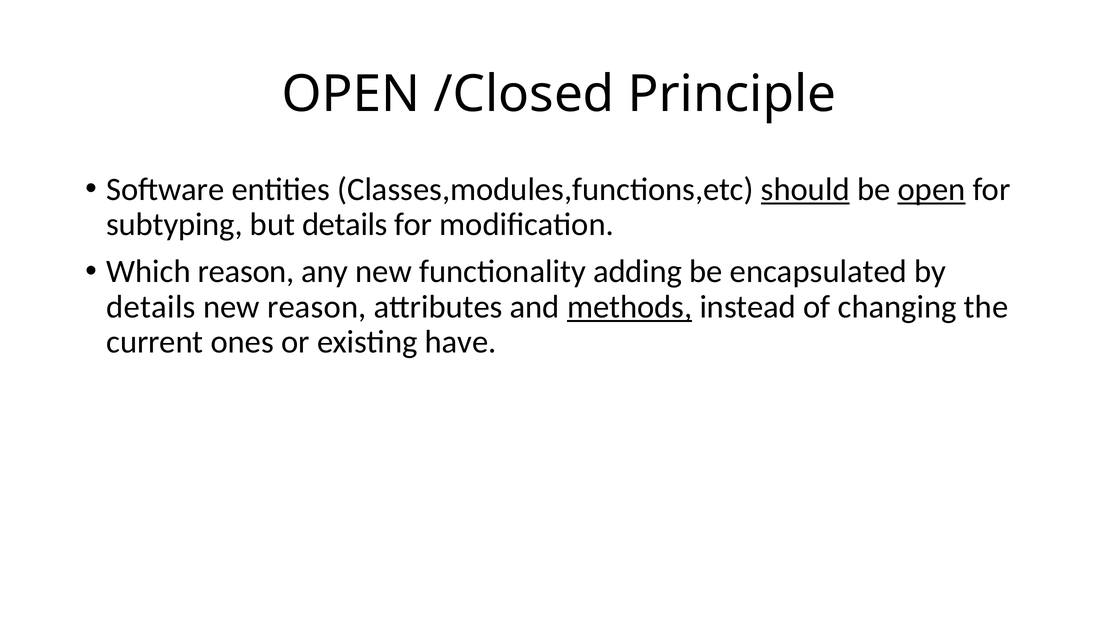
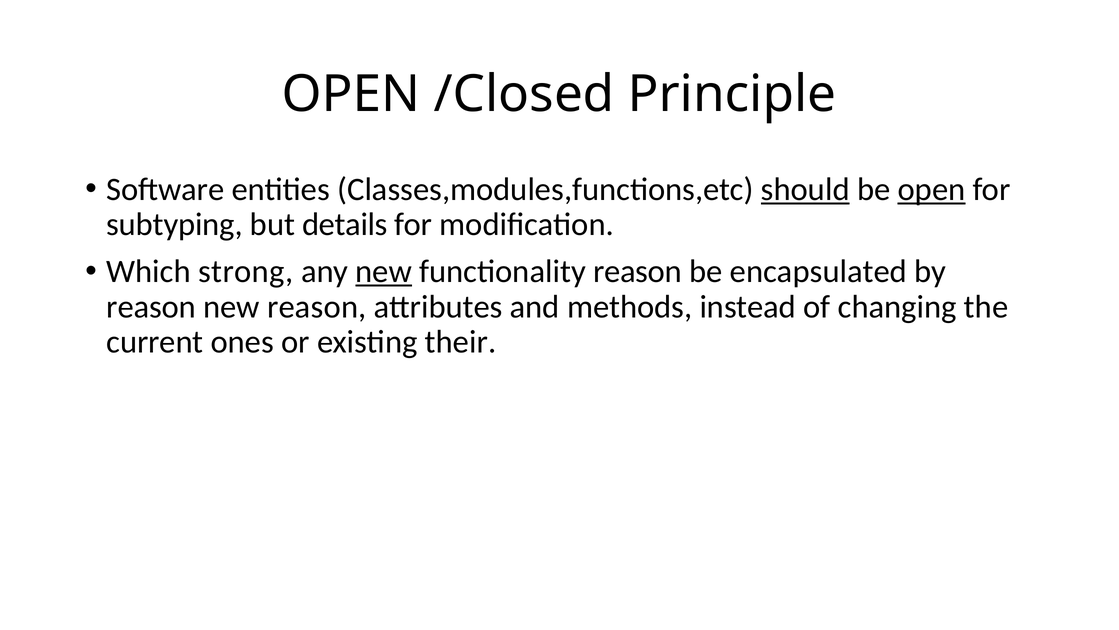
Which reason: reason -> strong (246, 271)
new underline: none -> present (384, 271)
functionality adding: adding -> reason (638, 271)
details: details -> reason (151, 307)
methods underline: present -> none (630, 307)
have: have -> their (461, 342)
